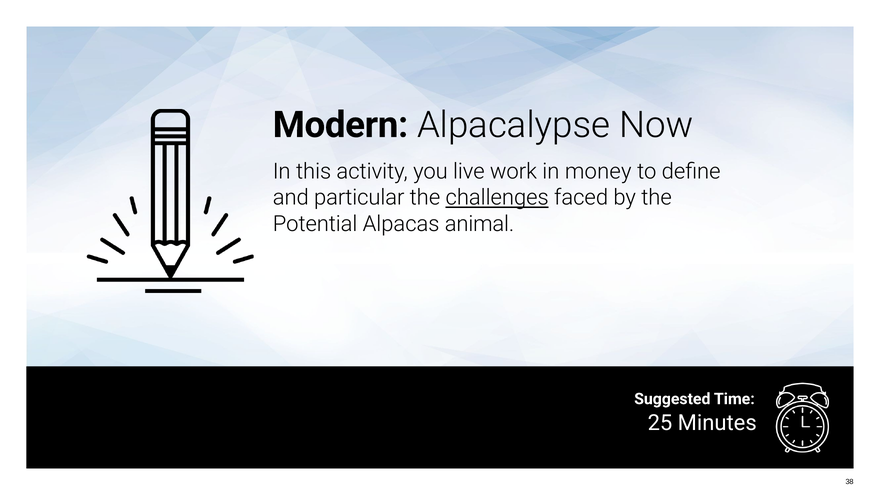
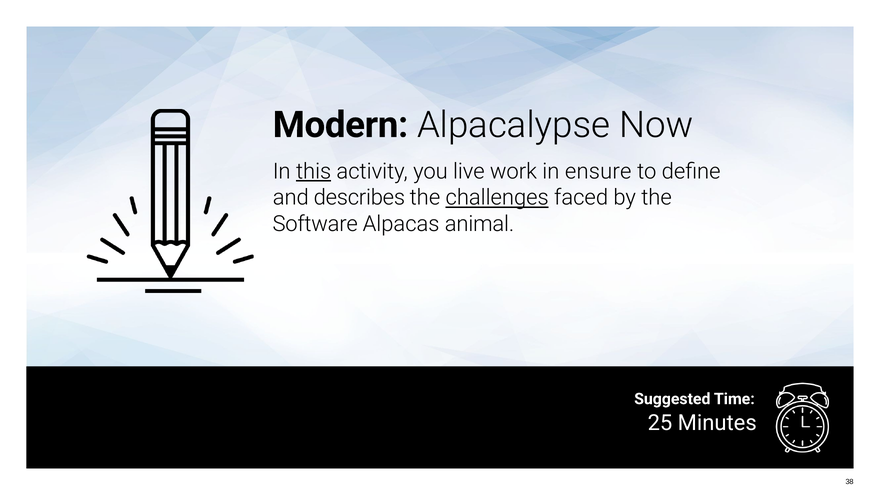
this underline: none -> present (314, 171)
money: money -> ensure (598, 171)
particular: particular -> describes (359, 198)
Potential: Potential -> Software (315, 224)
